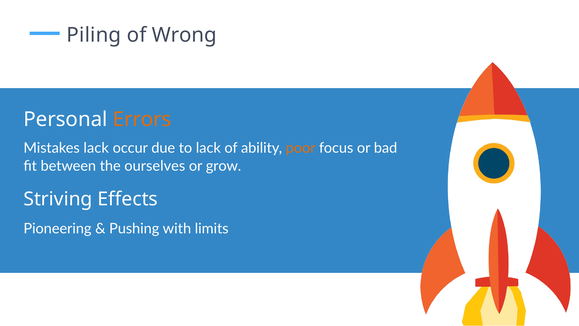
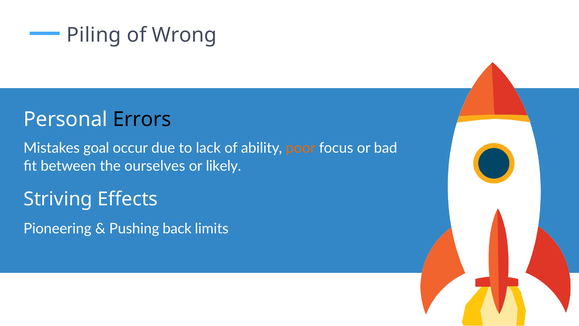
Errors colour: orange -> black (142, 119)
Mistakes lack: lack -> goal (96, 148)
grow: grow -> likely (224, 166)
with: with -> back (177, 229)
